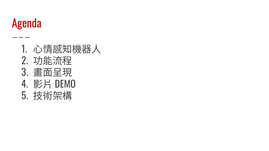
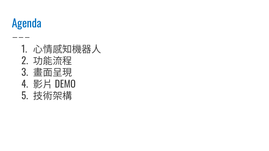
Agenda colour: red -> blue (27, 24)
